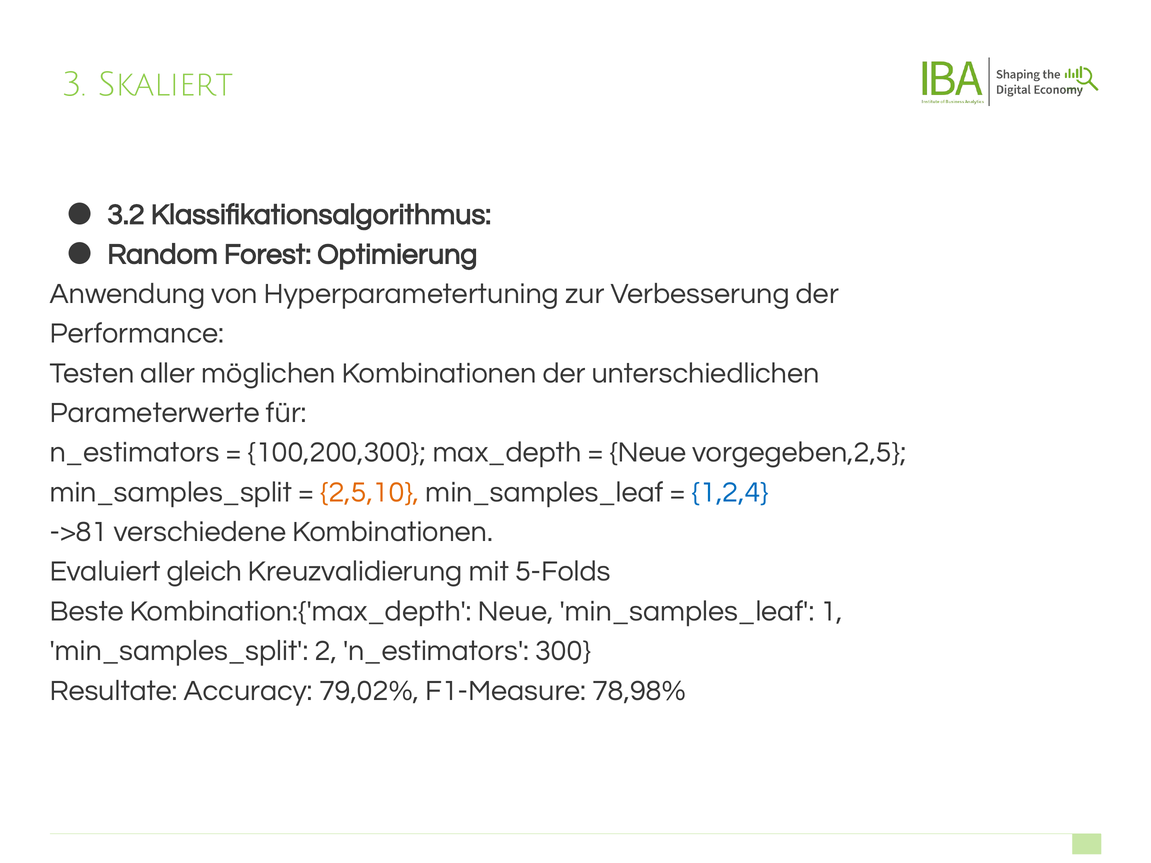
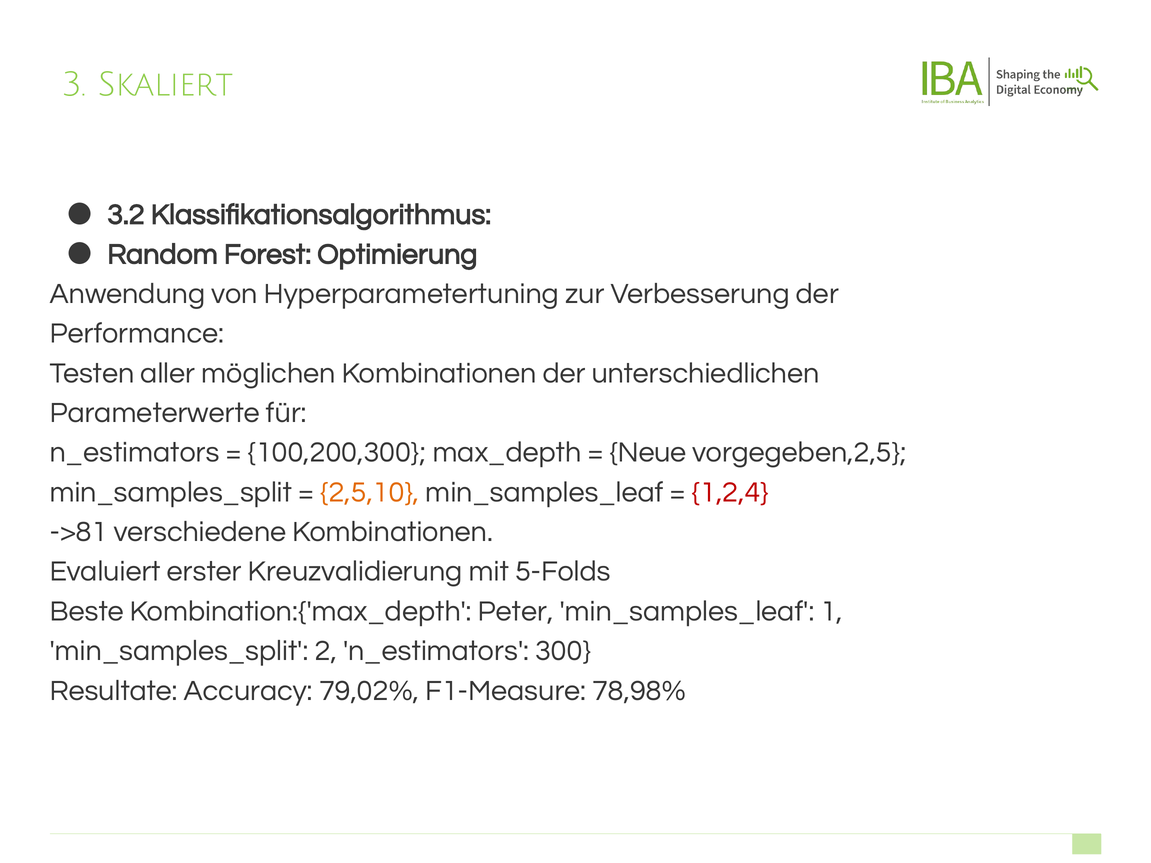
1,2,4 colour: blue -> red (730, 492)
gleich: gleich -> erster (204, 572)
Kombination:{'max_depth Neue: Neue -> Peter (516, 611)
